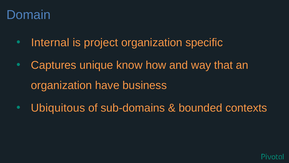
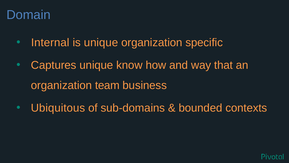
is project: project -> unique (101, 42)
have: have -> team (107, 85)
